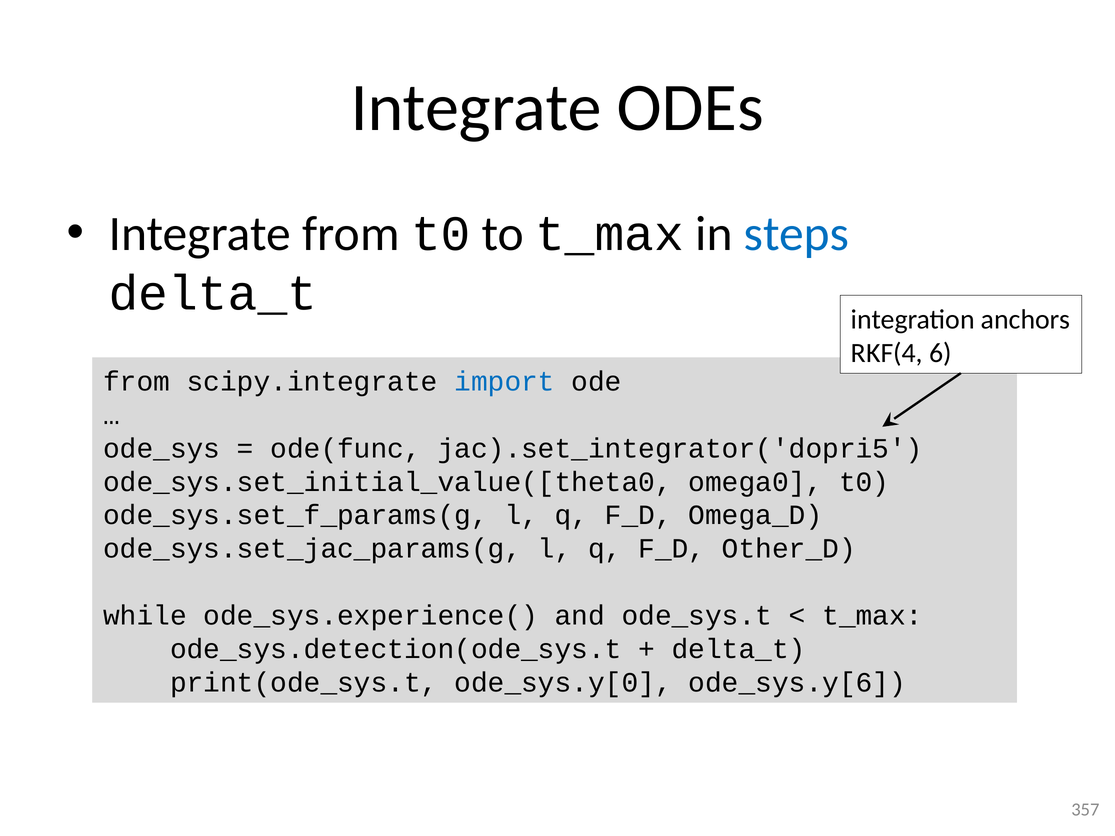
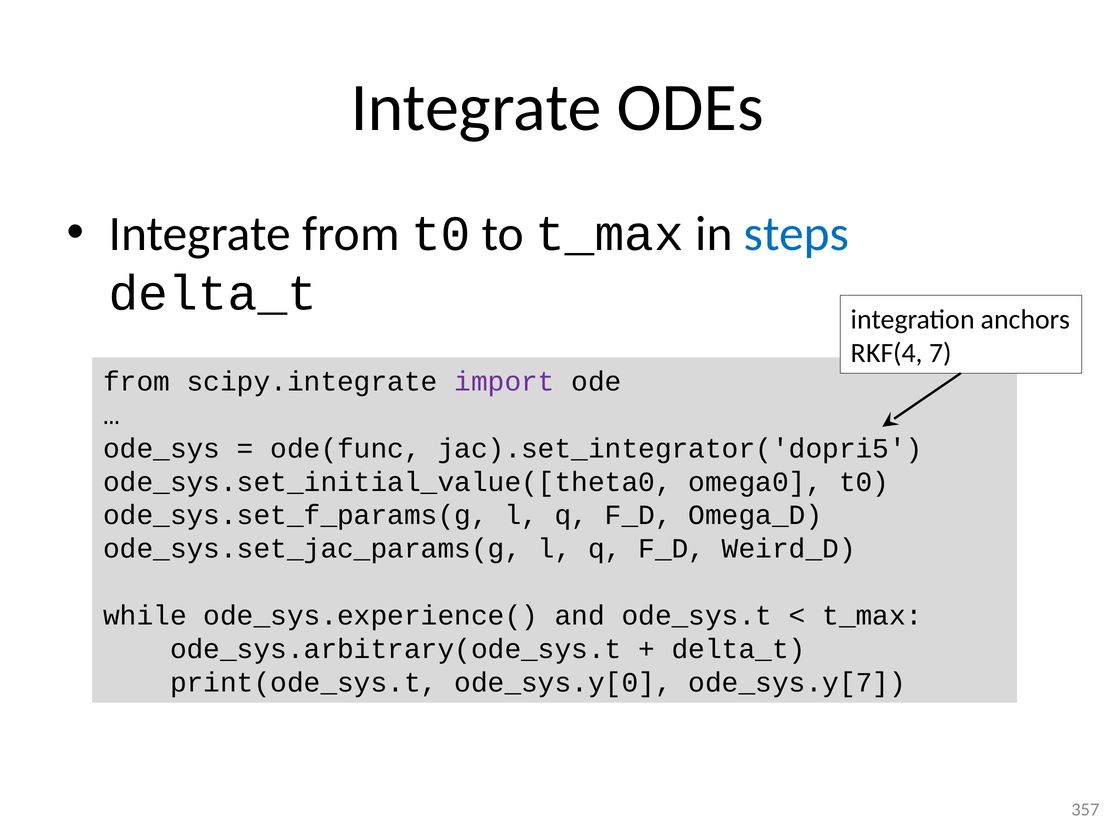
6: 6 -> 7 (940, 353)
import colour: blue -> purple (505, 382)
Other_D: Other_D -> Weird_D (789, 549)
ode_sys.detection(ode_sys.t: ode_sys.detection(ode_sys.t -> ode_sys.arbitrary(ode_sys.t (396, 649)
ode_sys.y[6: ode_sys.y[6 -> ode_sys.y[7 (797, 683)
